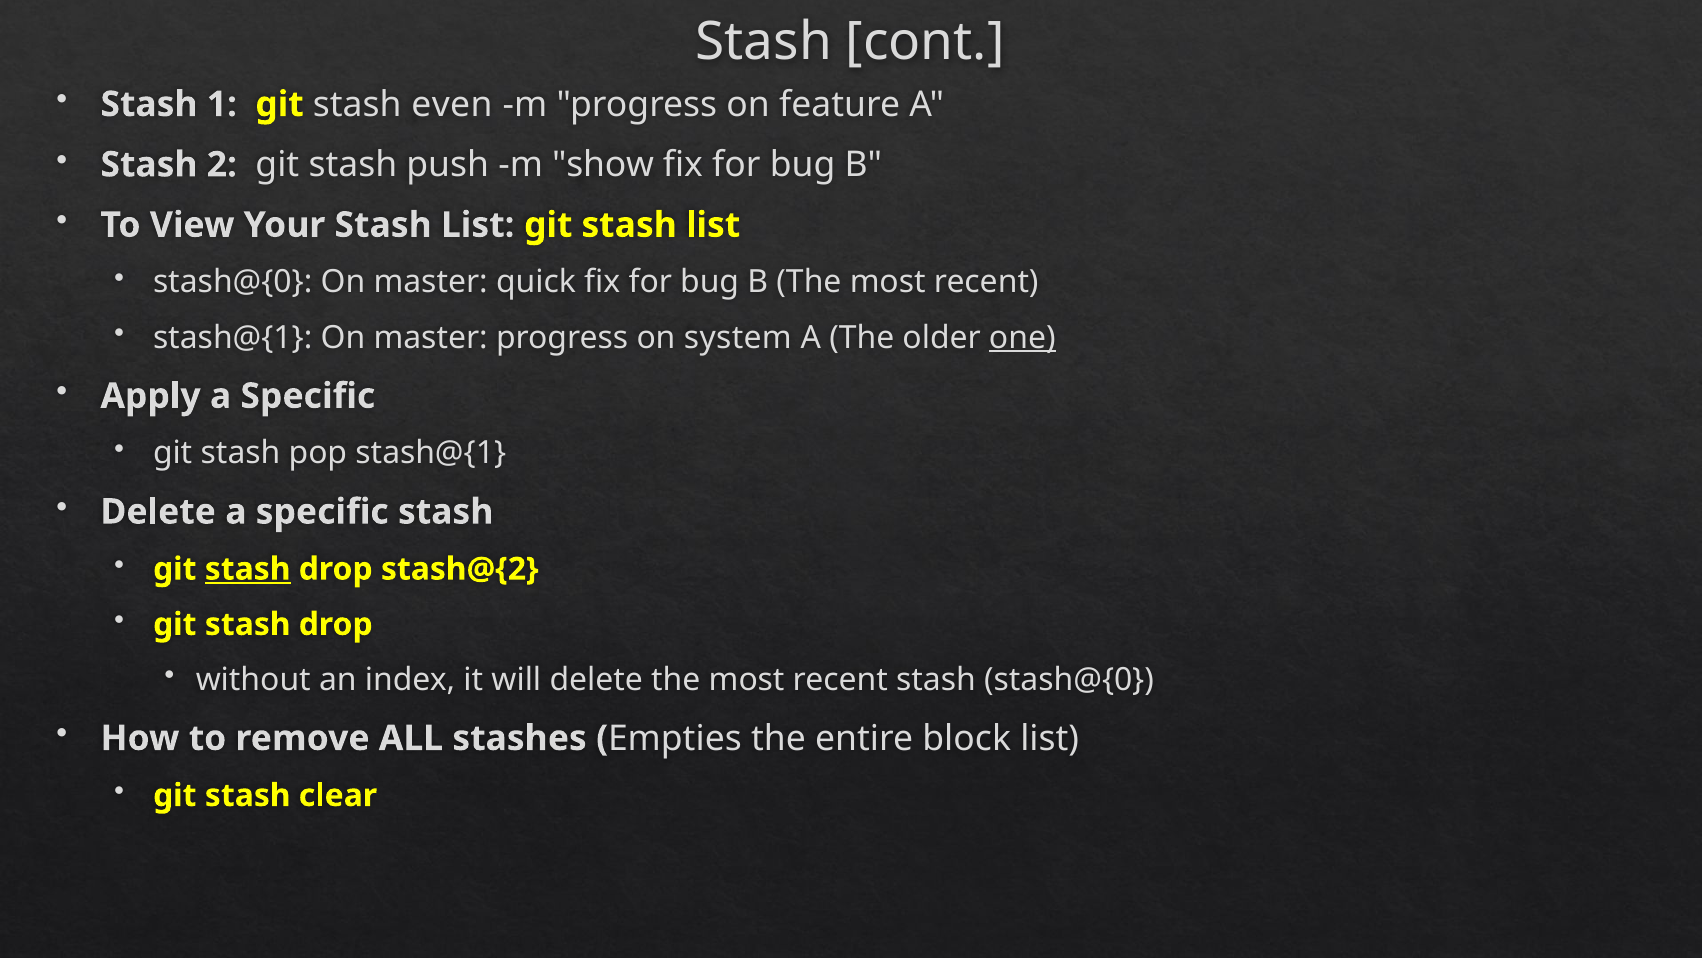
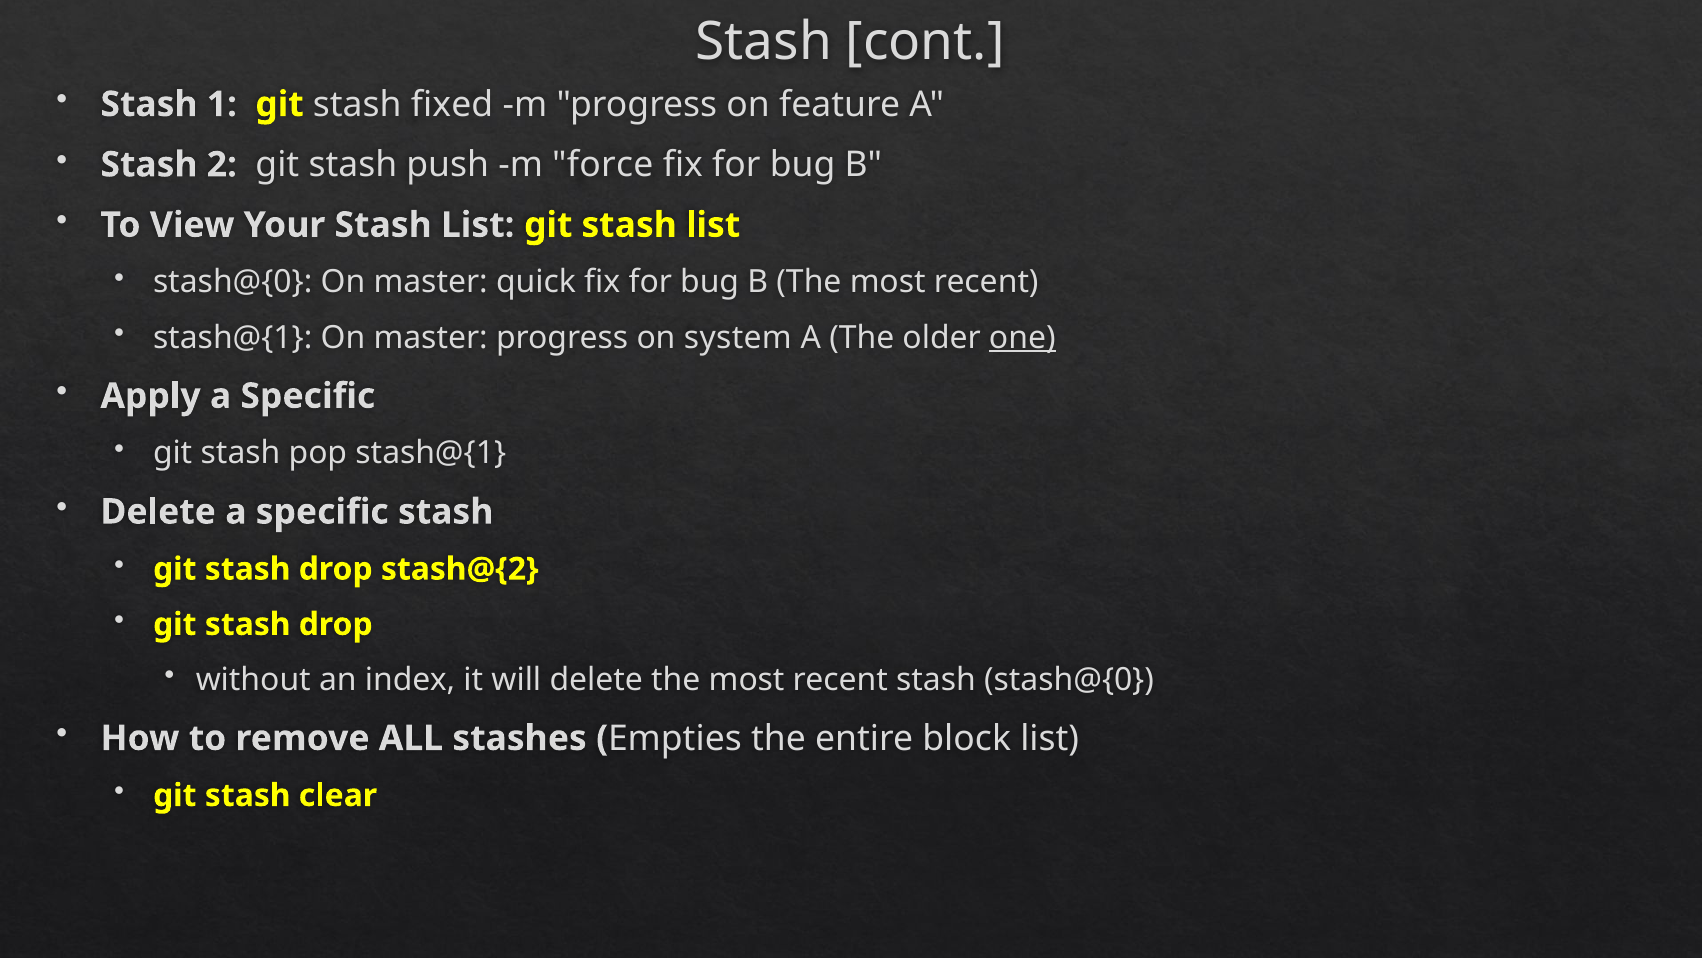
even: even -> fixed (452, 104)
show: show -> force (603, 165)
stash underline: present -> none (248, 569)
